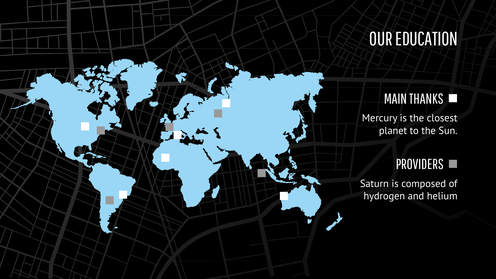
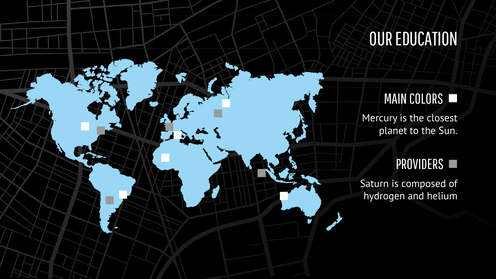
THANKS: THANKS -> COLORS (426, 99)
